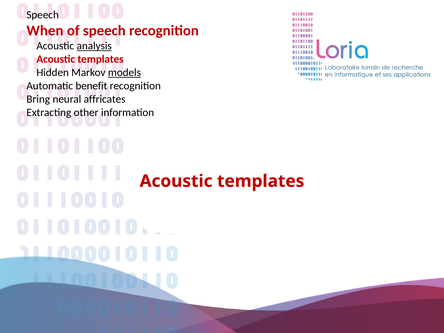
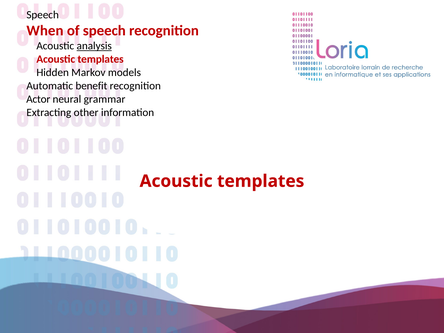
models underline: present -> none (124, 73)
Bring: Bring -> Actor (38, 99)
affricates: affricates -> grammar (105, 99)
